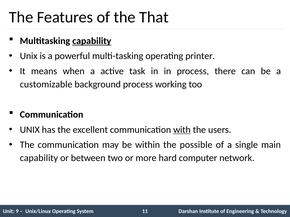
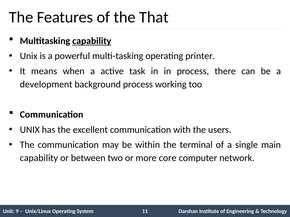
customizable: customizable -> development (46, 84)
with underline: present -> none (182, 130)
possible: possible -> terminal (196, 145)
hard: hard -> core (168, 158)
